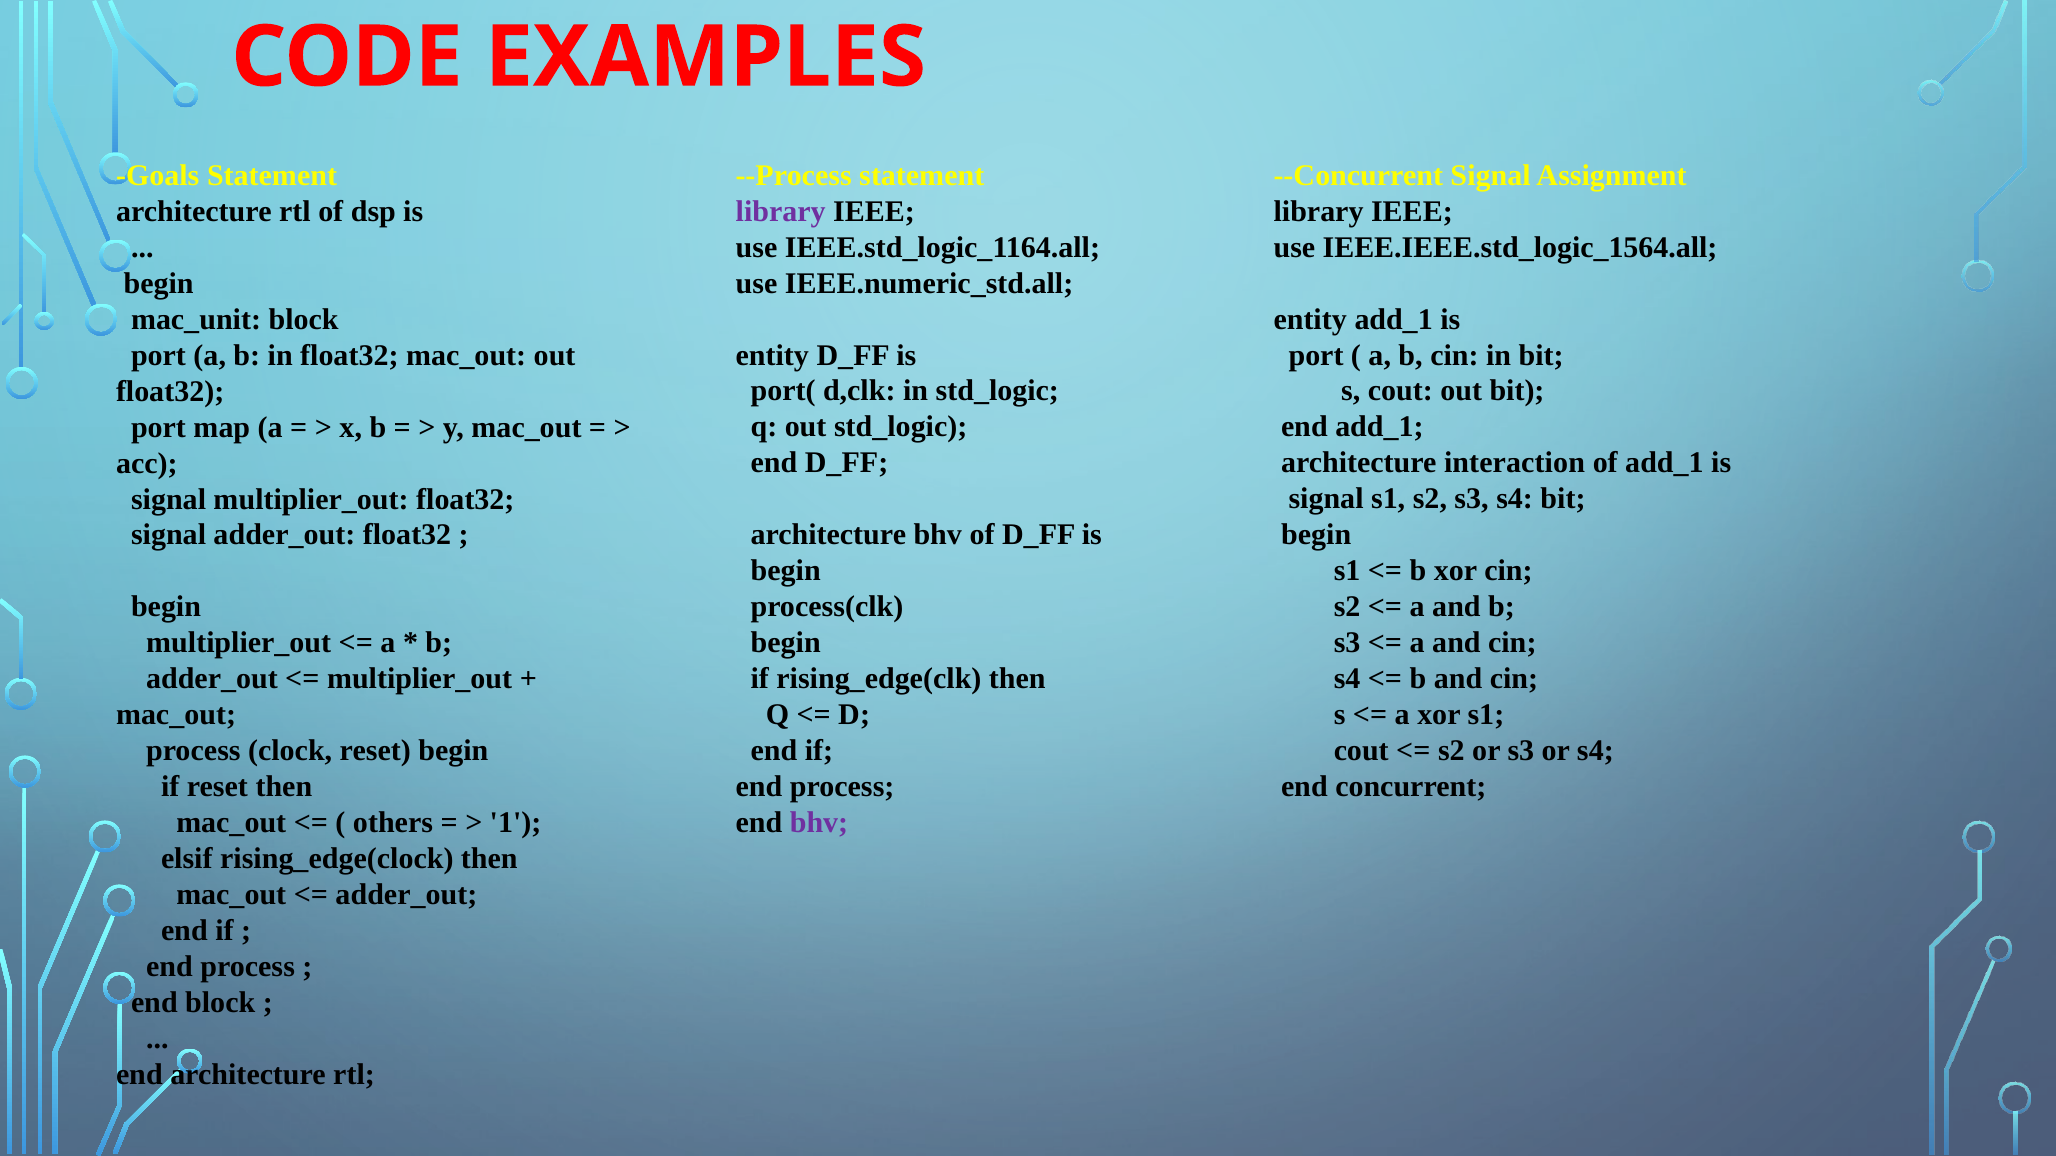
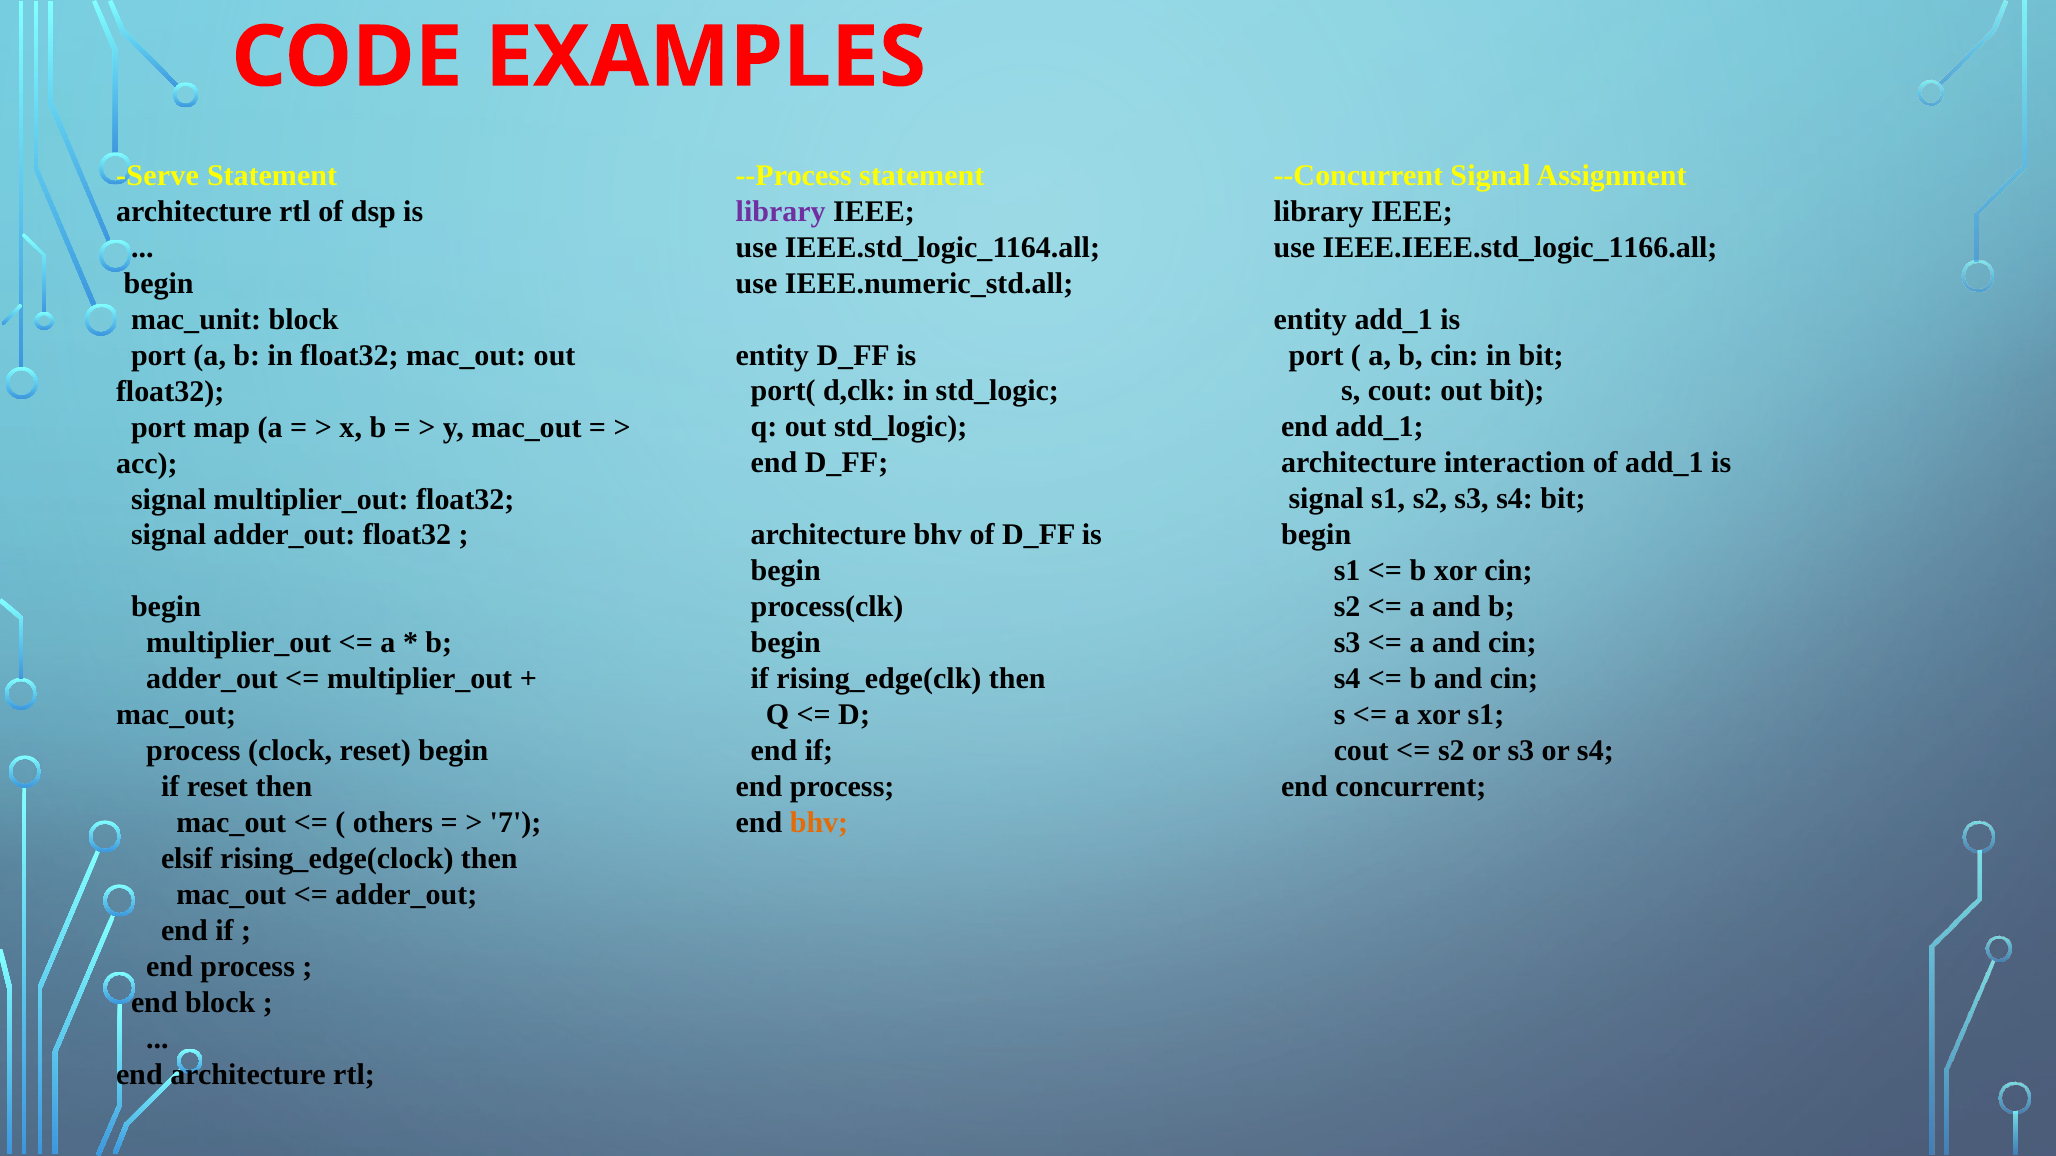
Goals: Goals -> Serve (158, 175)
IEEE.IEEE.std_logic_1564.all: IEEE.IEEE.std_logic_1564.all -> IEEE.IEEE.std_logic_1166.all (1520, 247)
bhv colour: purple -> orange (819, 823)
1: 1 -> 7 (516, 823)
